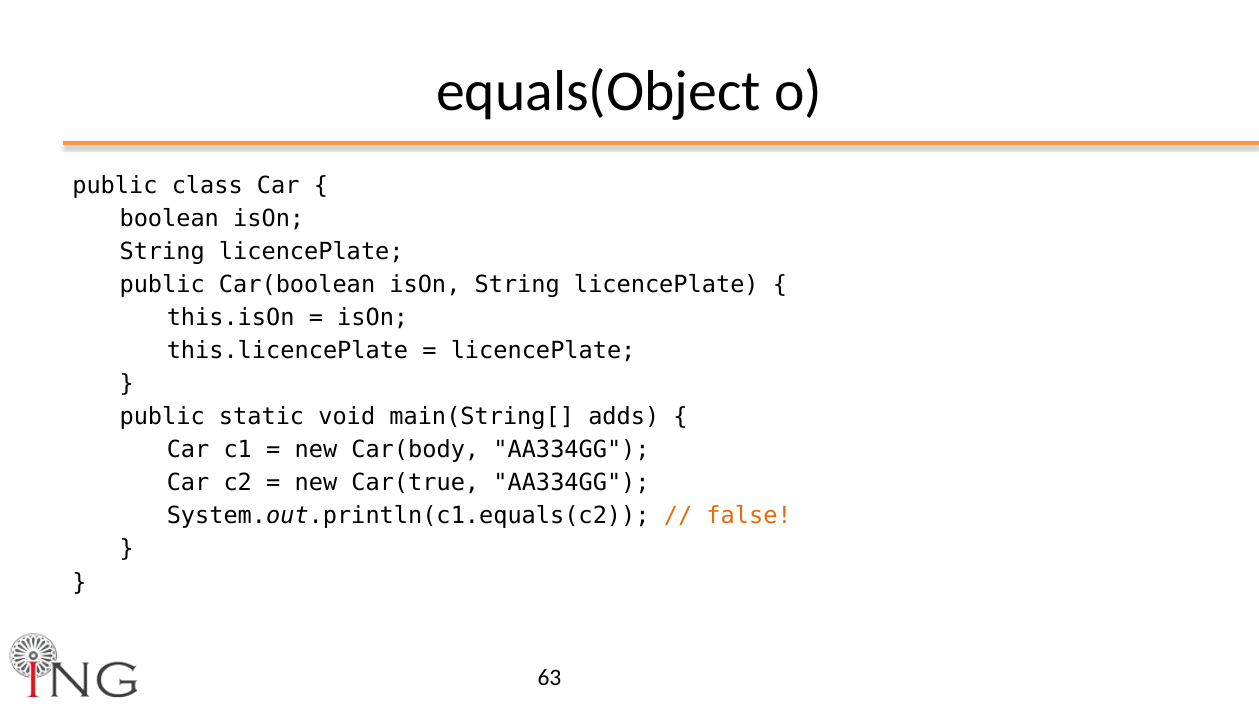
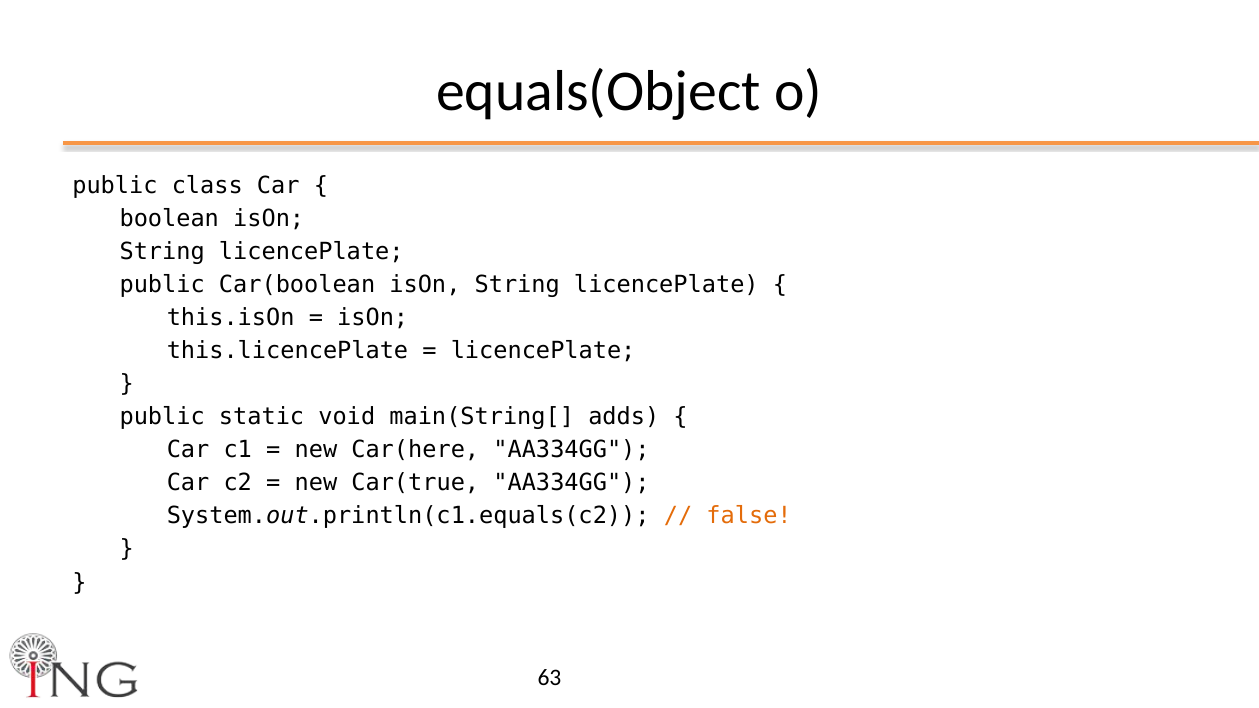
Car(body: Car(body -> Car(here (415, 450)
